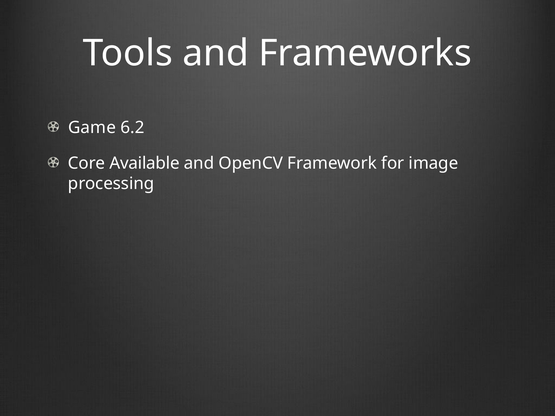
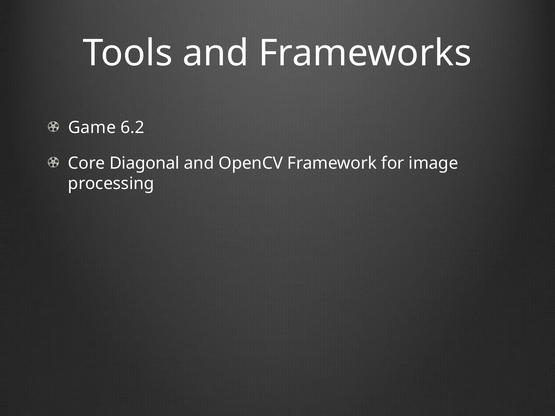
Available: Available -> Diagonal (145, 163)
